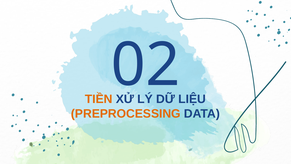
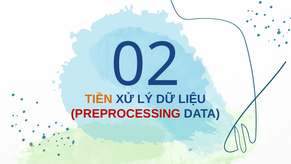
PREPROCESSING colour: orange -> red (126, 113)
